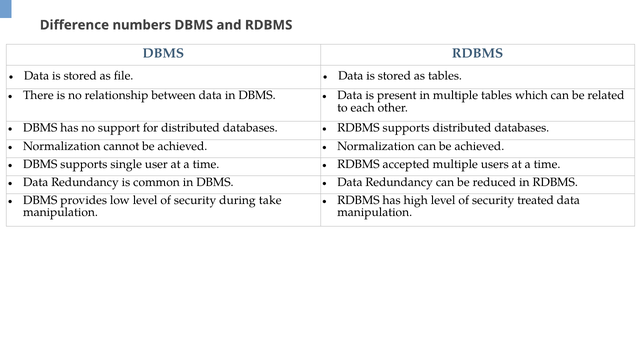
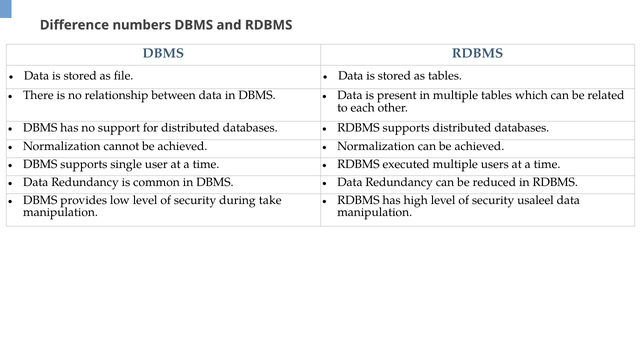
accepted: accepted -> executed (406, 164)
treated: treated -> usaleel (535, 200)
